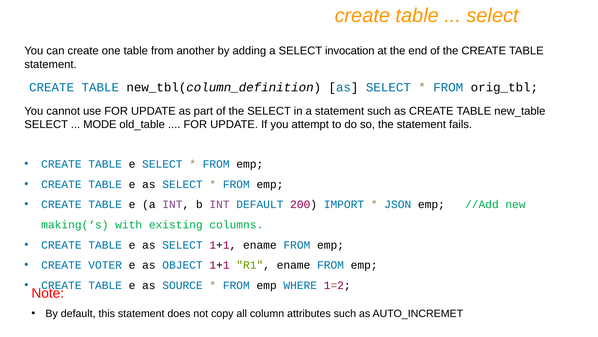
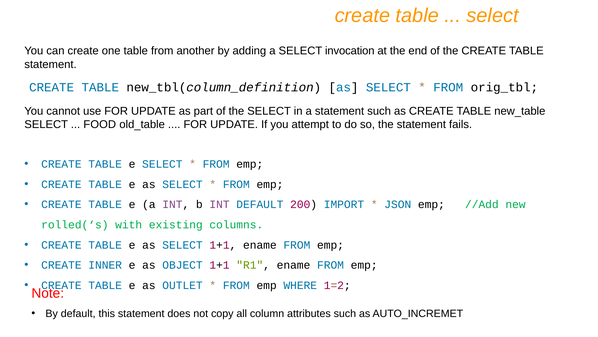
MODE: MODE -> FOOD (100, 124)
making(‘s: making(‘s -> rolled(‘s (75, 224)
VOTER: VOTER -> INNER (105, 265)
SOURCE: SOURCE -> OUTLET (183, 285)
